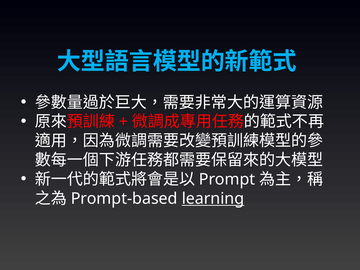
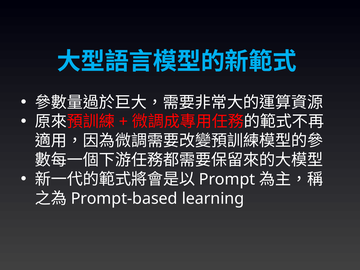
learning underline: present -> none (213, 199)
